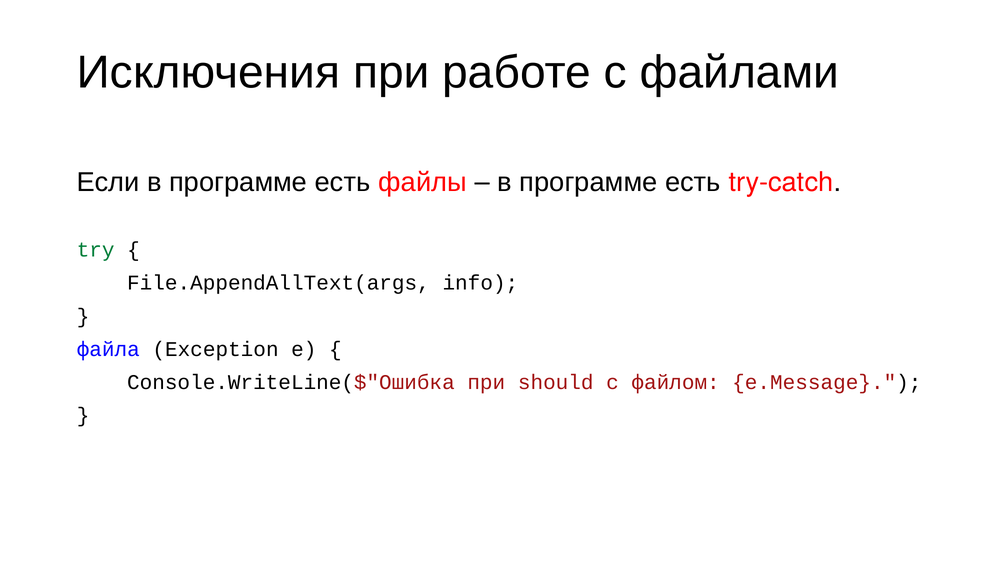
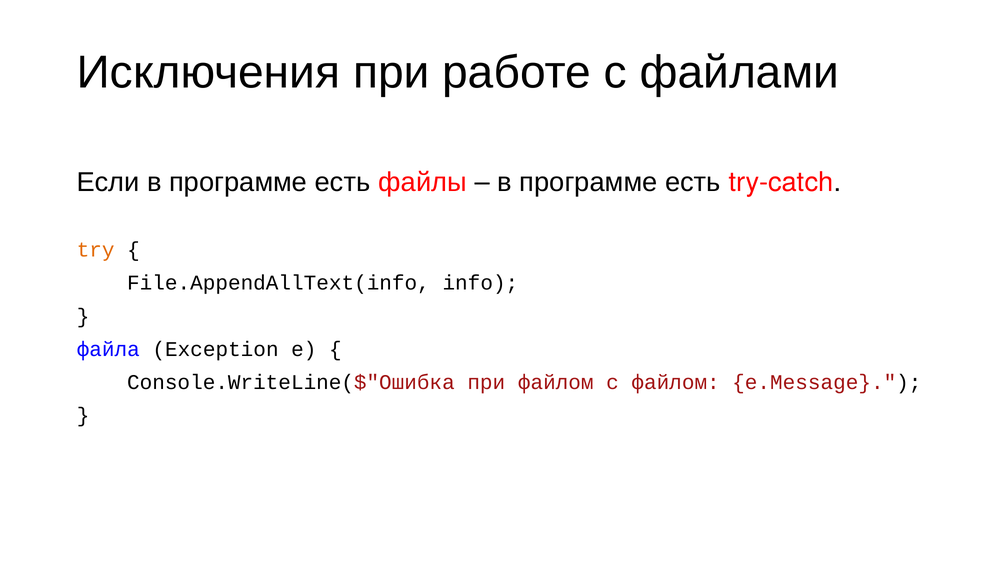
try colour: green -> orange (96, 250)
File.AppendAllText(args: File.AppendAllText(args -> File.AppendAllText(info (278, 283)
при should: should -> файлом (556, 383)
